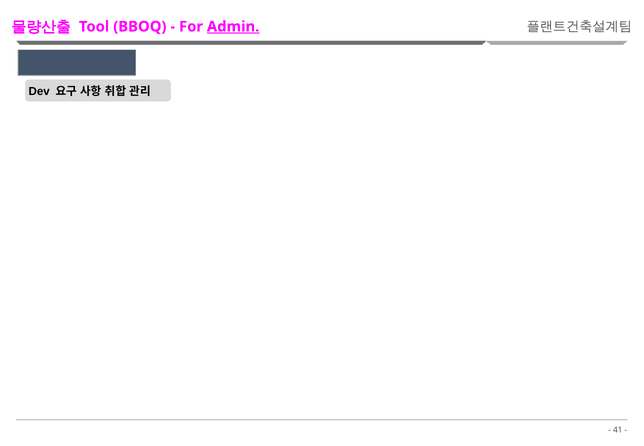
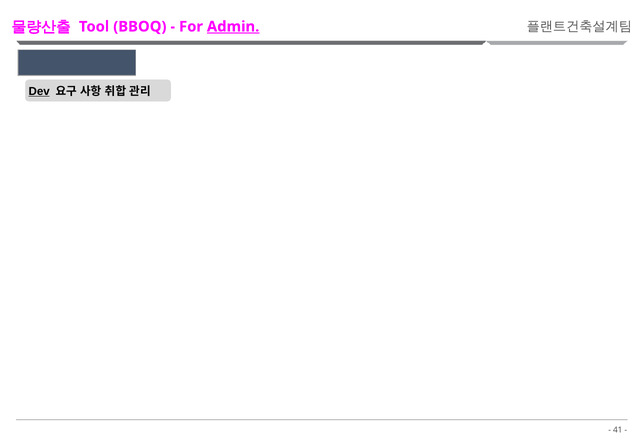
Dev underline: none -> present (39, 91)
